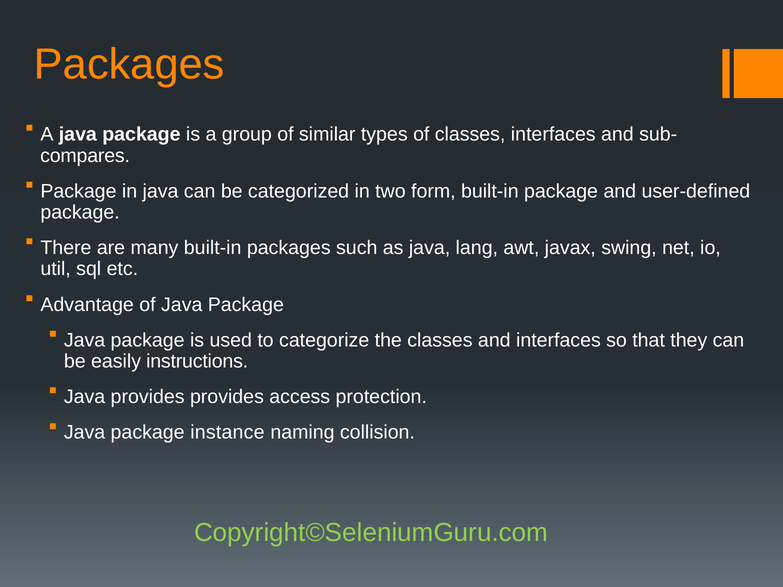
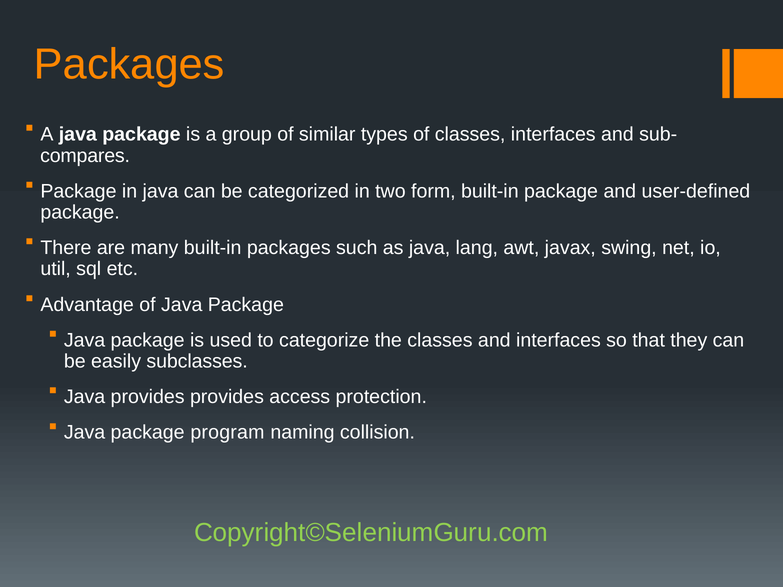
instructions: instructions -> subclasses (197, 361)
instance: instance -> program (227, 433)
